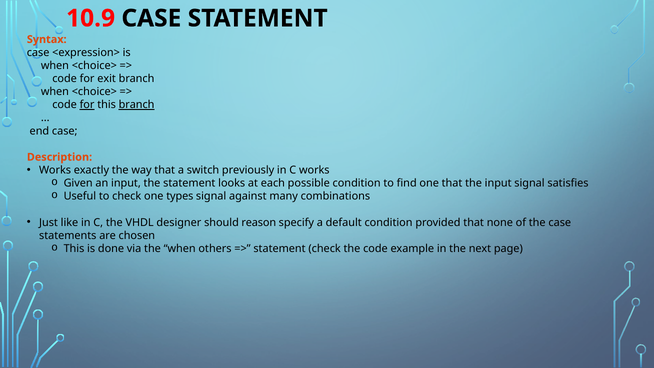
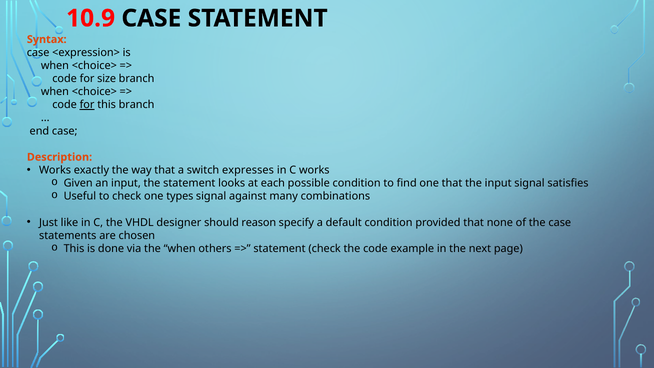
exit: exit -> size (107, 79)
branch underline: present -> none (137, 105)
previously: previously -> expresses (248, 170)
